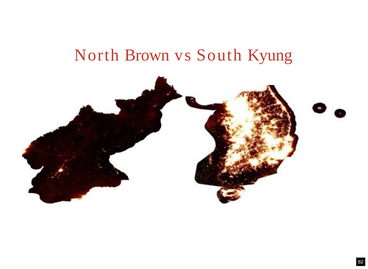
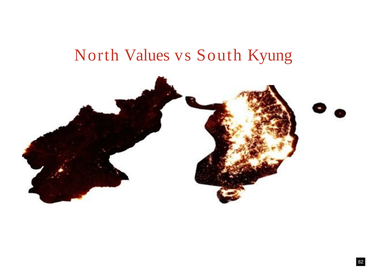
Brown: Brown -> Values (147, 55)
